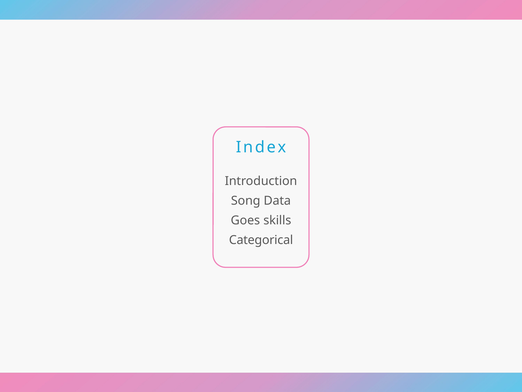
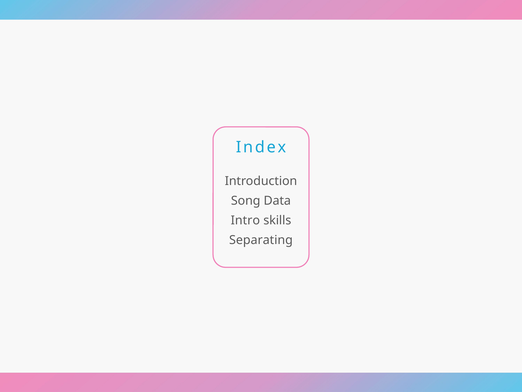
Goes: Goes -> Intro (245, 220)
Categorical: Categorical -> Separating (261, 240)
